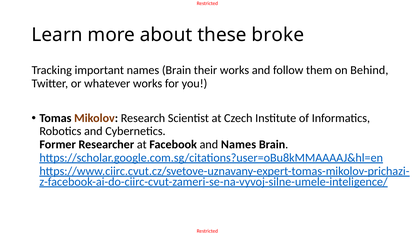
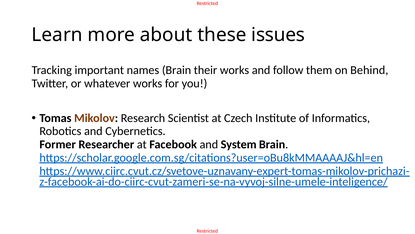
broke: broke -> issues (278, 35)
and Names: Names -> System (239, 144)
